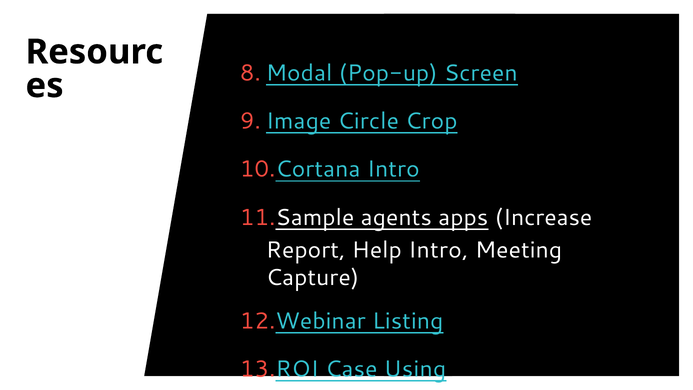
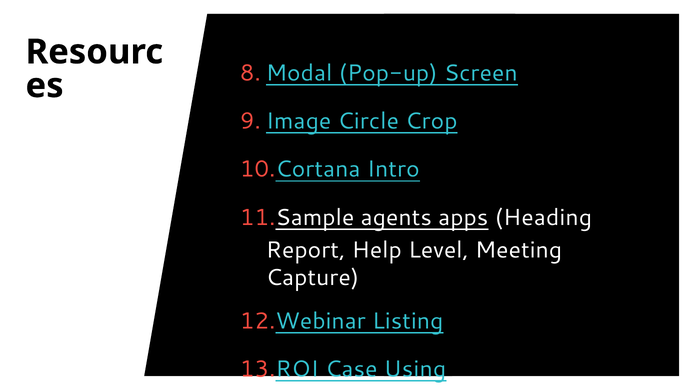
Increase: Increase -> Heading (543, 217)
Help Intro: Intro -> Level (438, 250)
